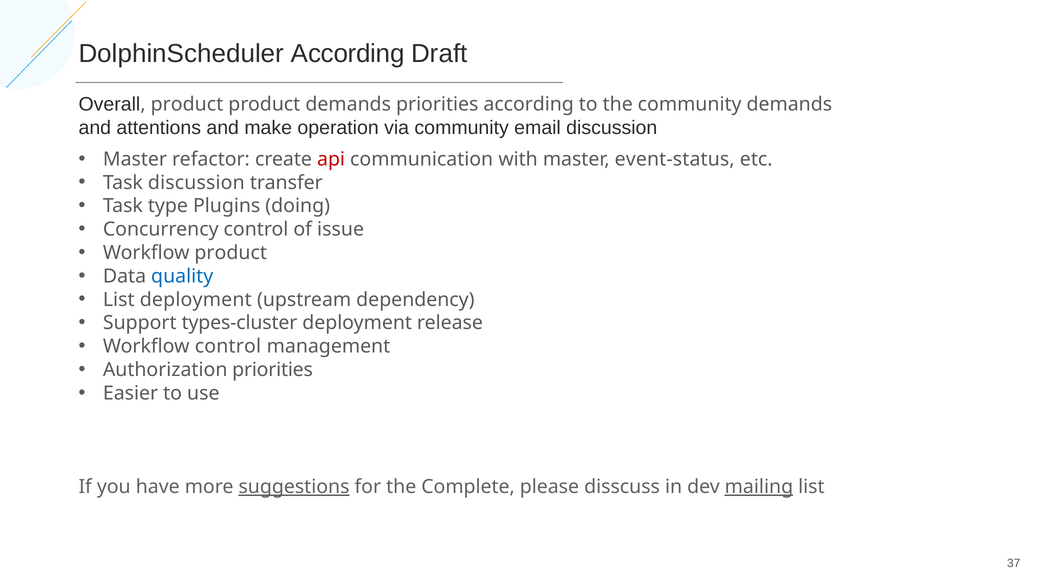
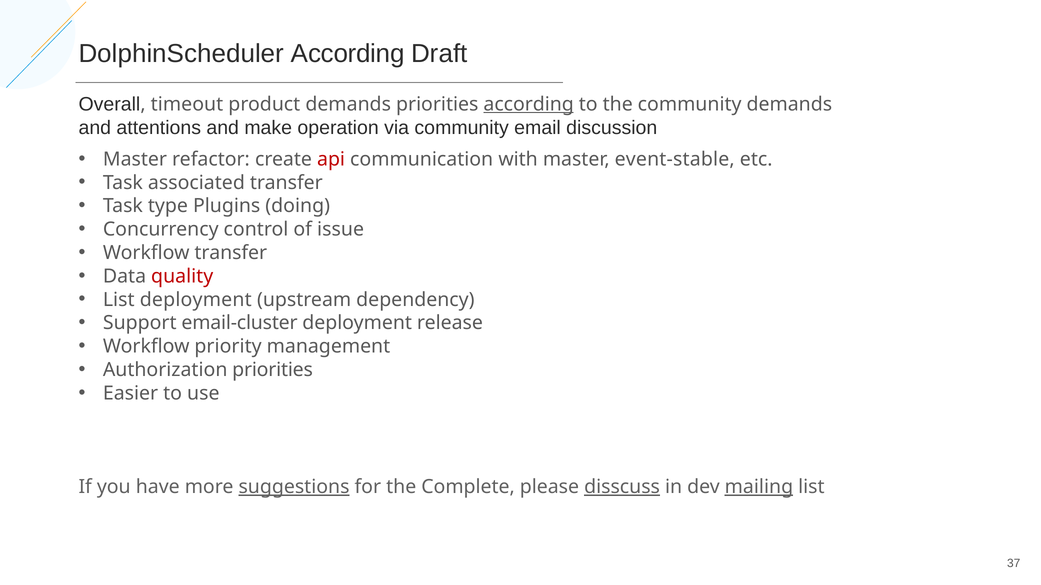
product: product -> timeout (187, 104)
according underline: none -> present (529, 104)
event-status: event-status -> event-stable (675, 159)
Task discussion: discussion -> associated (196, 183)
Workflow product: product -> transfer (231, 253)
quality colour: blue -> red (182, 276)
types-cluster: types-cluster -> email-cluster (240, 323)
Workflow control: control -> priority (228, 347)
disscuss underline: none -> present (622, 487)
